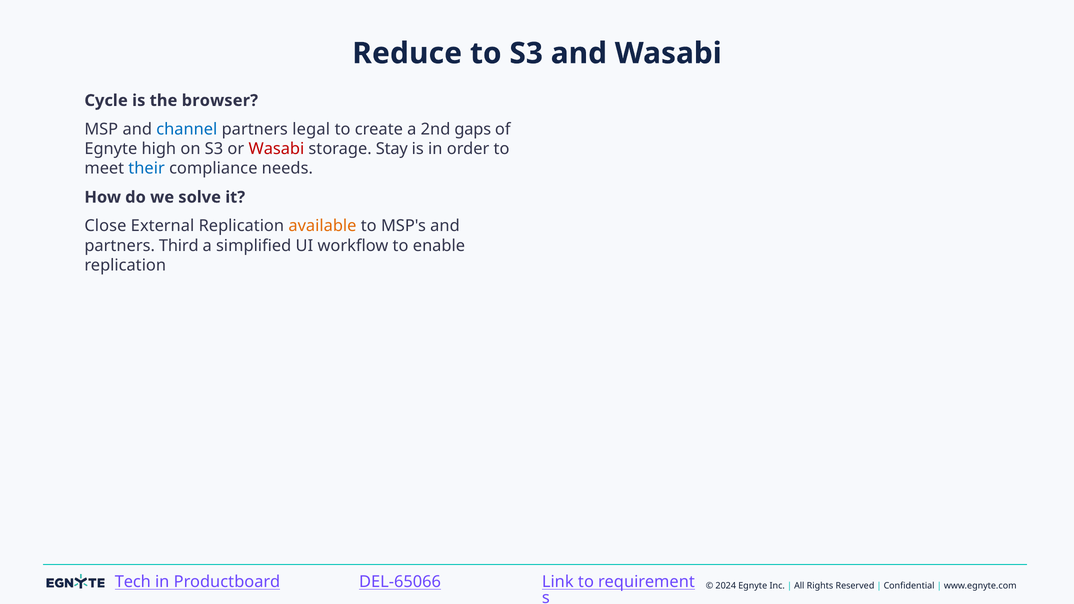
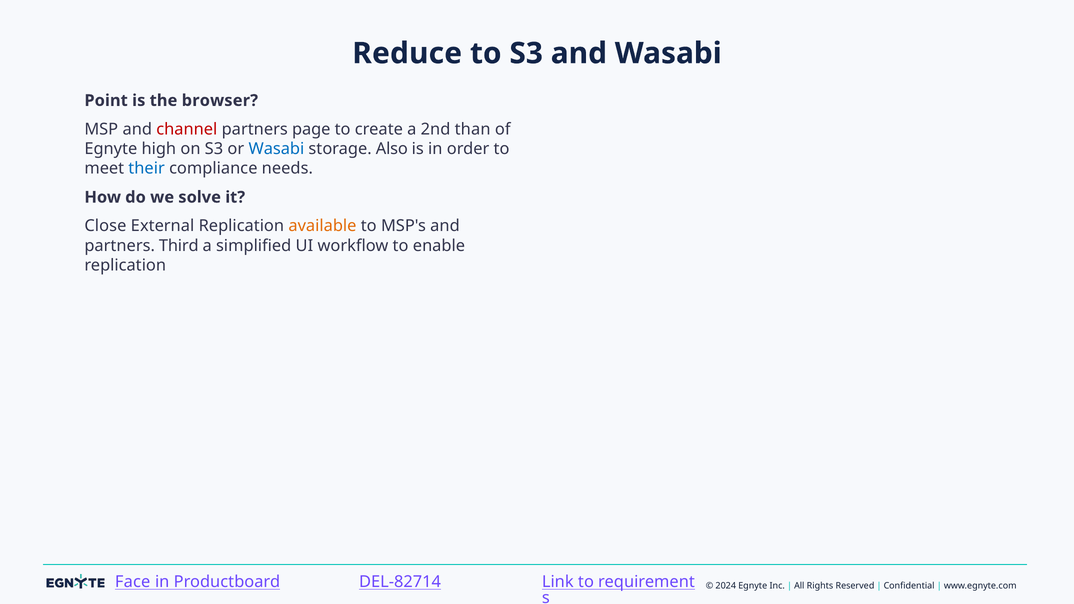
Cycle: Cycle -> Point (106, 101)
channel colour: blue -> red (187, 129)
legal: legal -> page (311, 129)
gaps: gaps -> than (473, 129)
Wasabi colour: red -> blue (276, 149)
Stay: Stay -> Also (392, 149)
Tech: Tech -> Face (133, 582)
DEL-65066: DEL-65066 -> DEL-82714 (400, 582)
